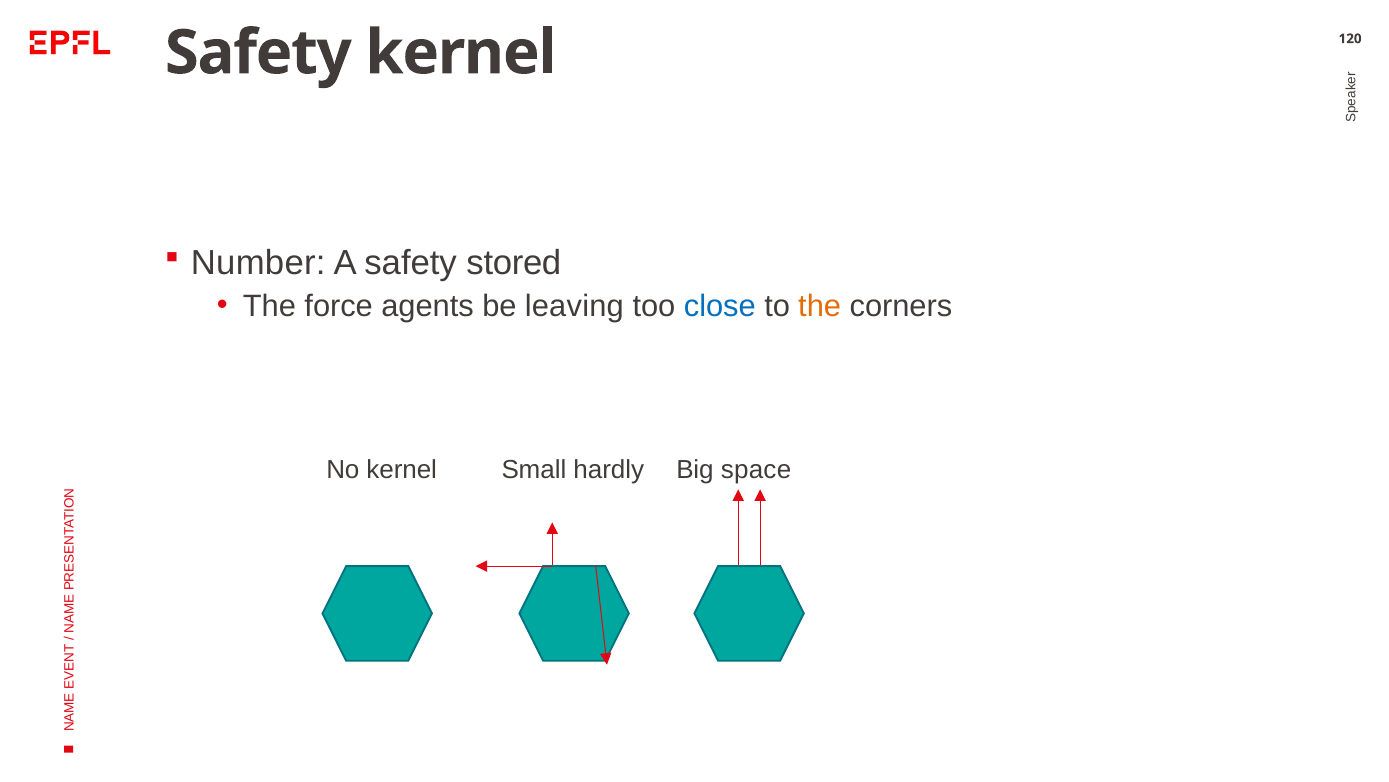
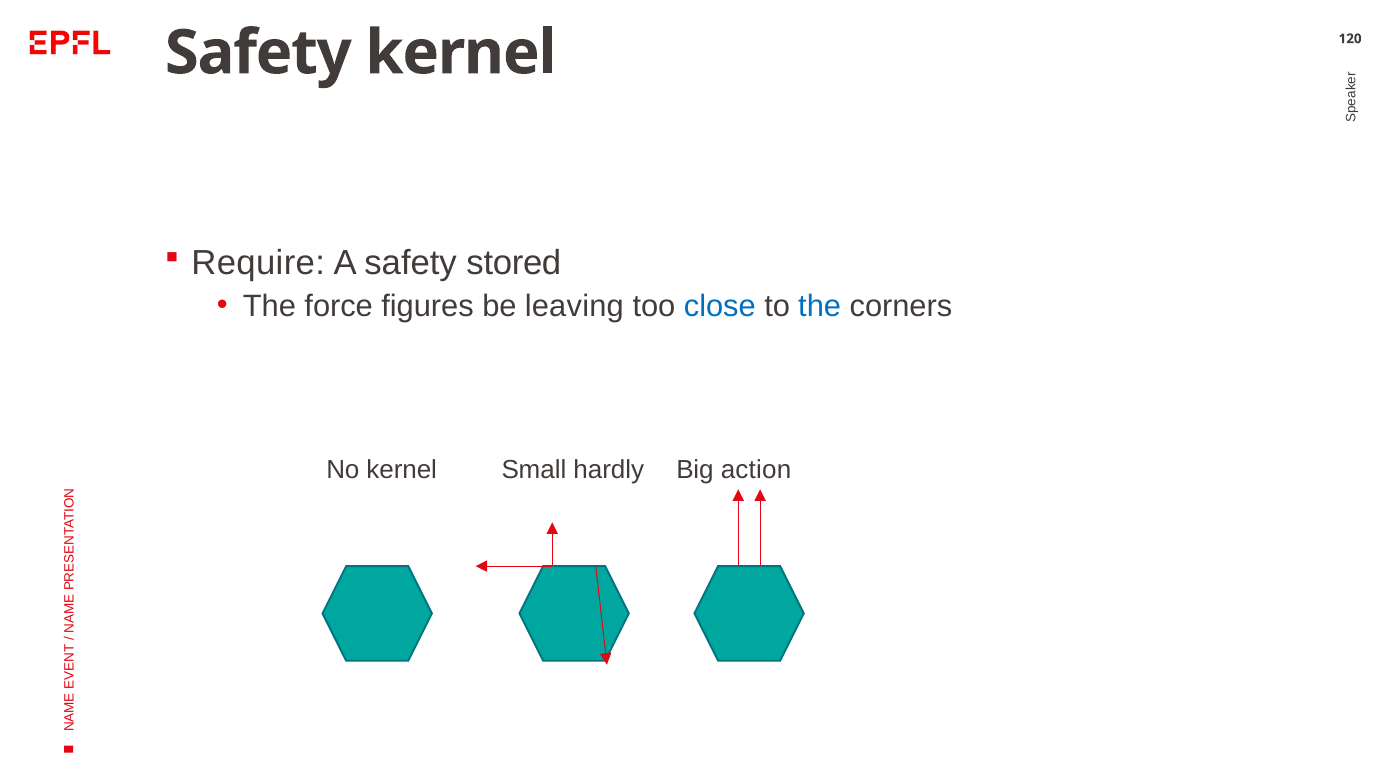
Number: Number -> Require (258, 263)
agents: agents -> figures (428, 306)
the colour: orange -> blue (820, 306)
space: space -> action (756, 470)
